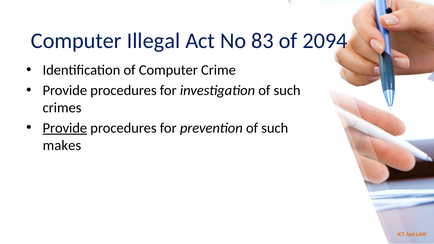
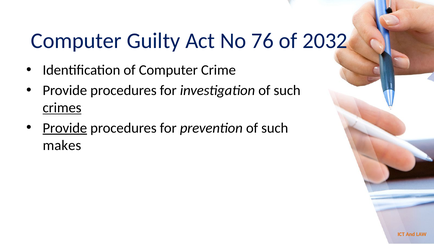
Illegal: Illegal -> Guilty (154, 41)
83: 83 -> 76 (263, 41)
2094: 2094 -> 2032 (325, 41)
crimes underline: none -> present (62, 108)
